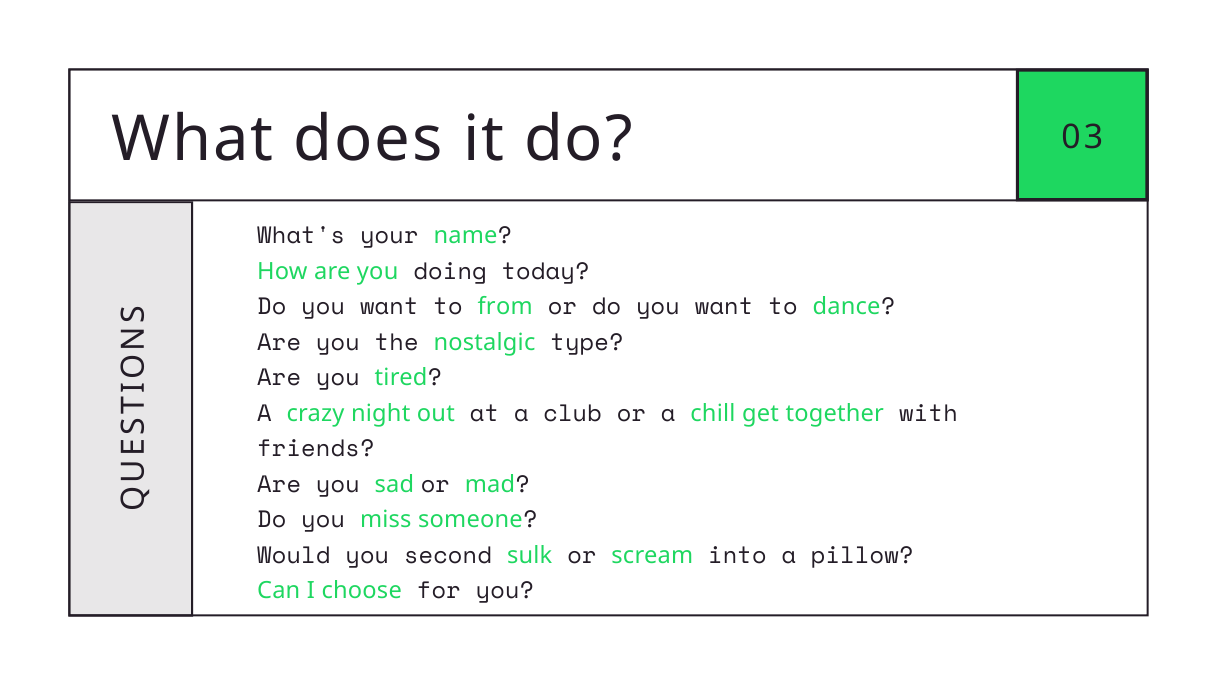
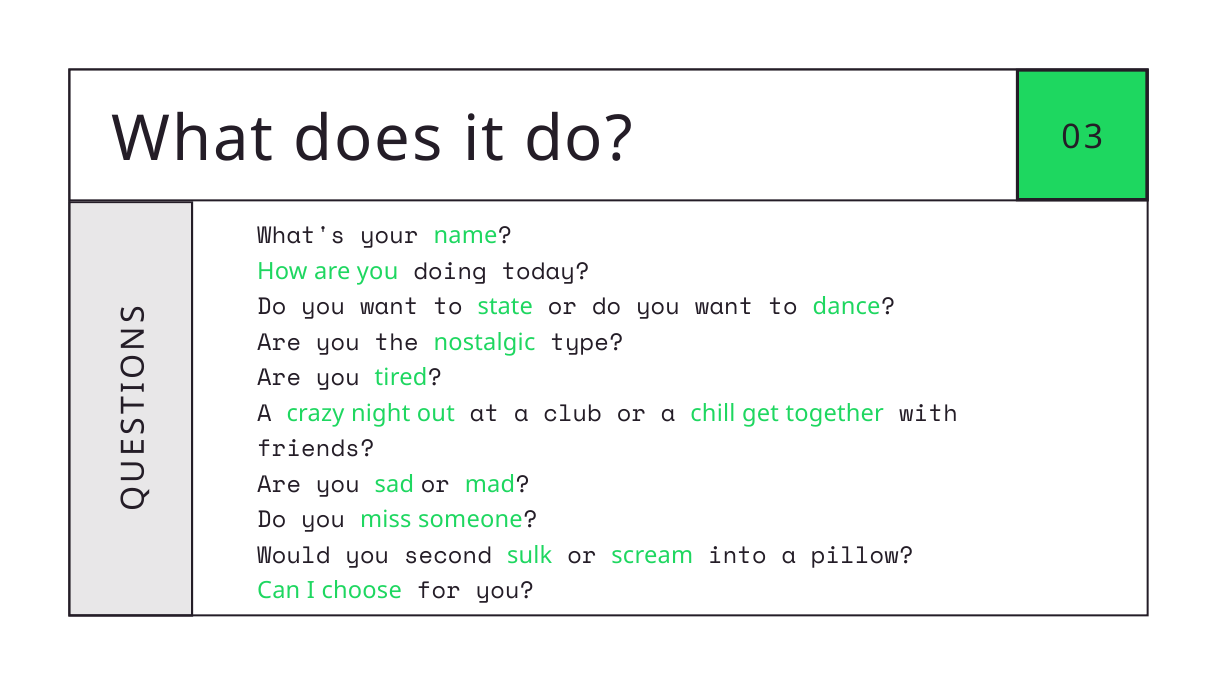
from: from -> state (505, 307)
